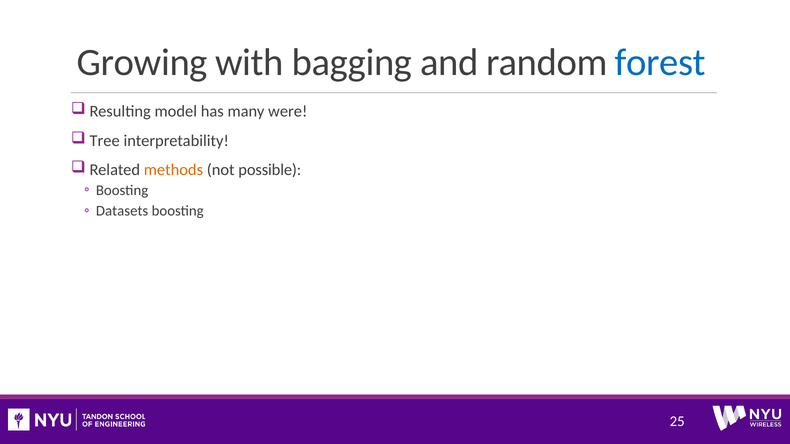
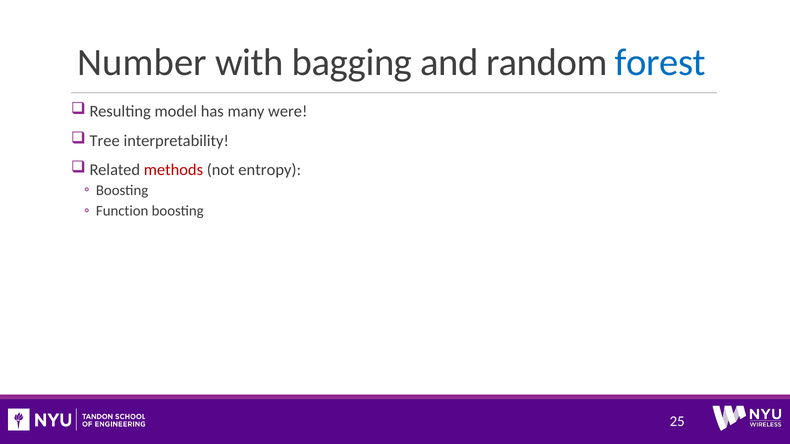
Growing: Growing -> Number (142, 62)
methods colour: orange -> red (173, 170)
possible: possible -> entropy (270, 170)
Datasets: Datasets -> Function (122, 211)
